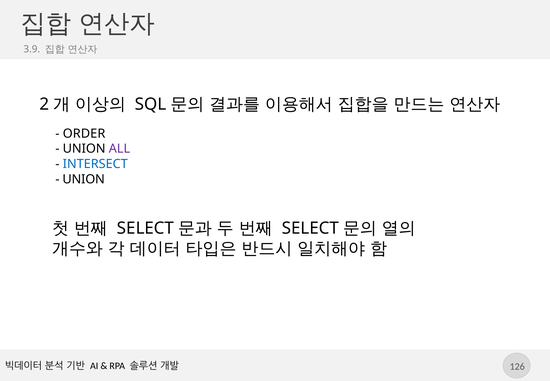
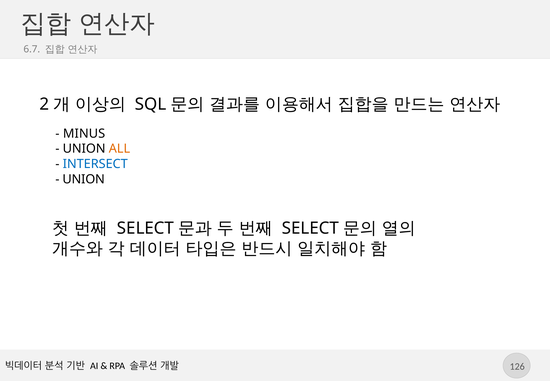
3.9: 3.9 -> 6.7 (32, 49)
ORDER: ORDER -> MINUS (84, 133)
ALL colour: purple -> orange (119, 149)
